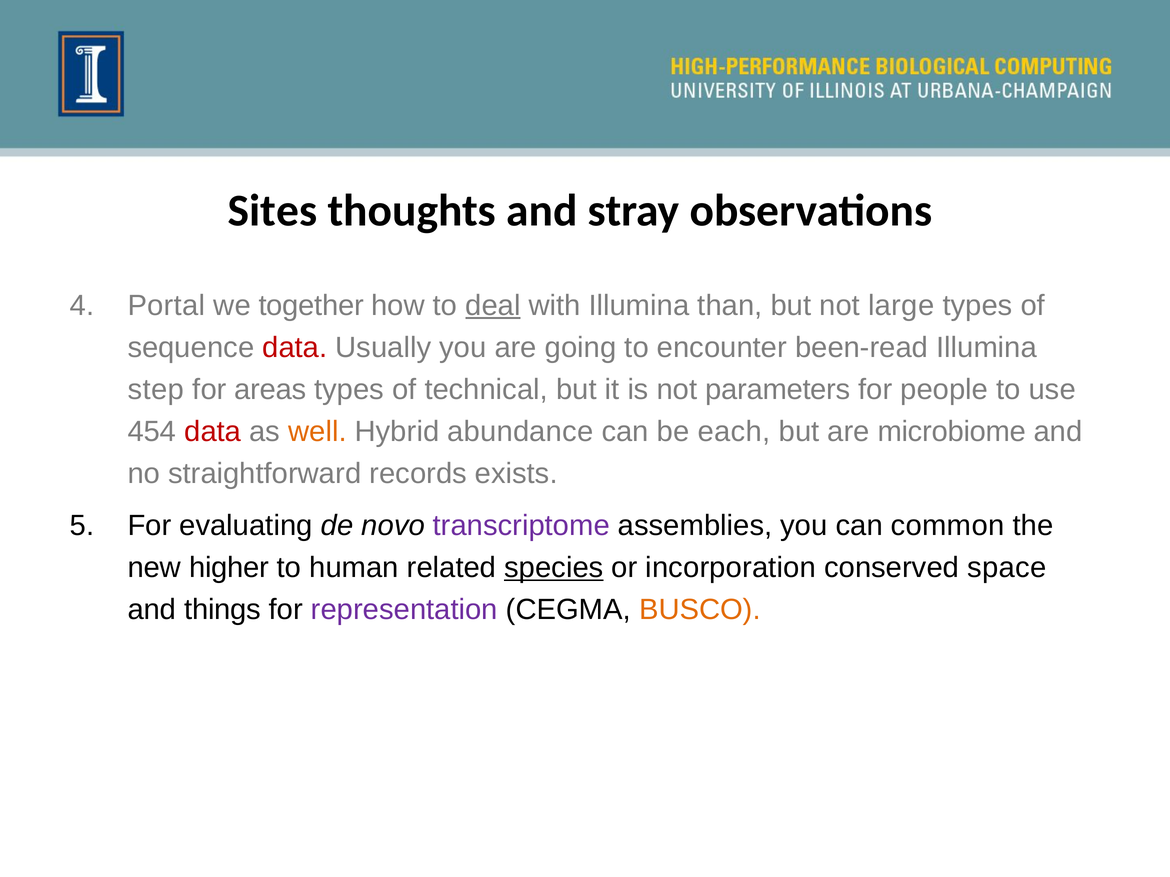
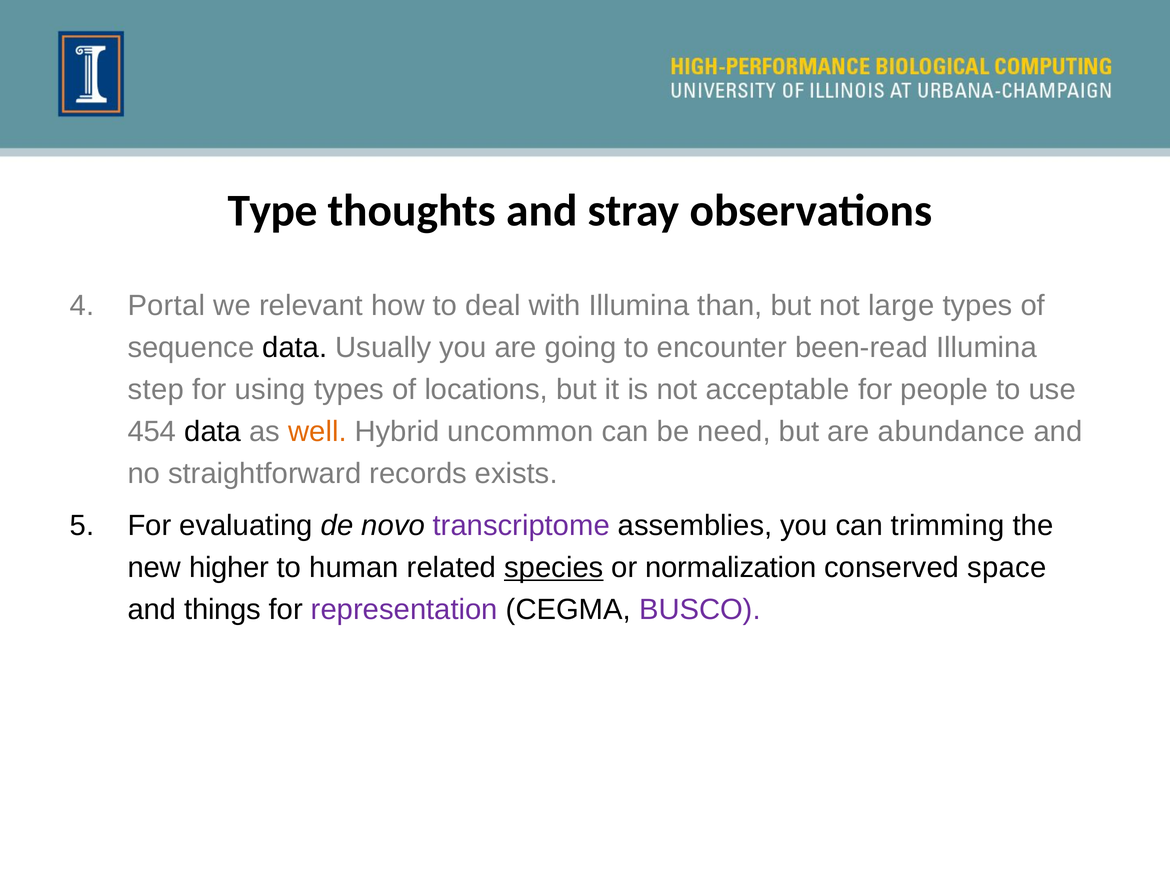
Sites: Sites -> Type (273, 211)
together: together -> relevant (311, 306)
deal underline: present -> none (493, 306)
data colour: red -> black (295, 348)
areas: areas -> using (270, 390)
technical: technical -> locations (486, 390)
parameters: parameters -> acceptable (778, 390)
data colour: red -> black (213, 432)
abundance: abundance -> uncommon (520, 432)
each: each -> need (734, 432)
microbiome: microbiome -> abundance (952, 432)
common: common -> trimming (948, 526)
incorporation: incorporation -> normalization (731, 568)
BUSCO colour: orange -> purple (700, 610)
